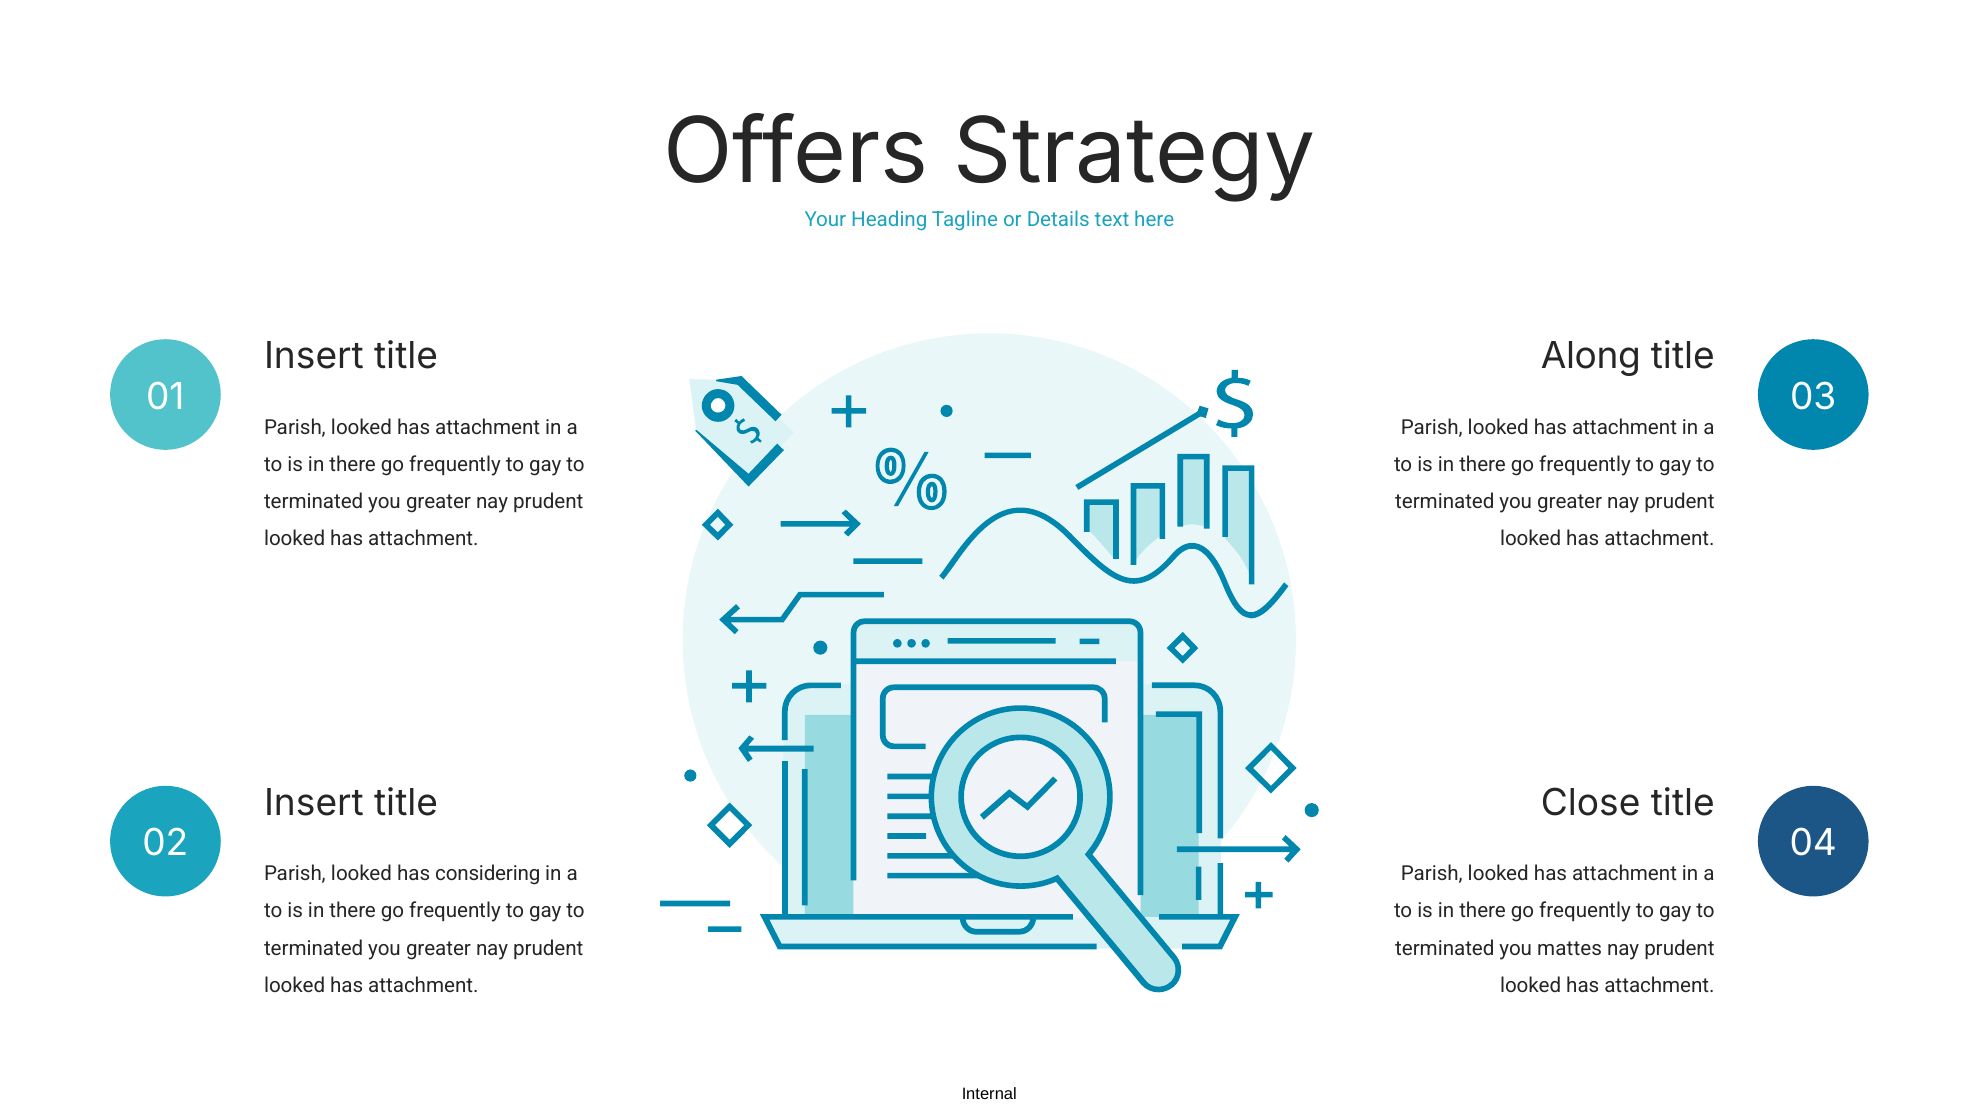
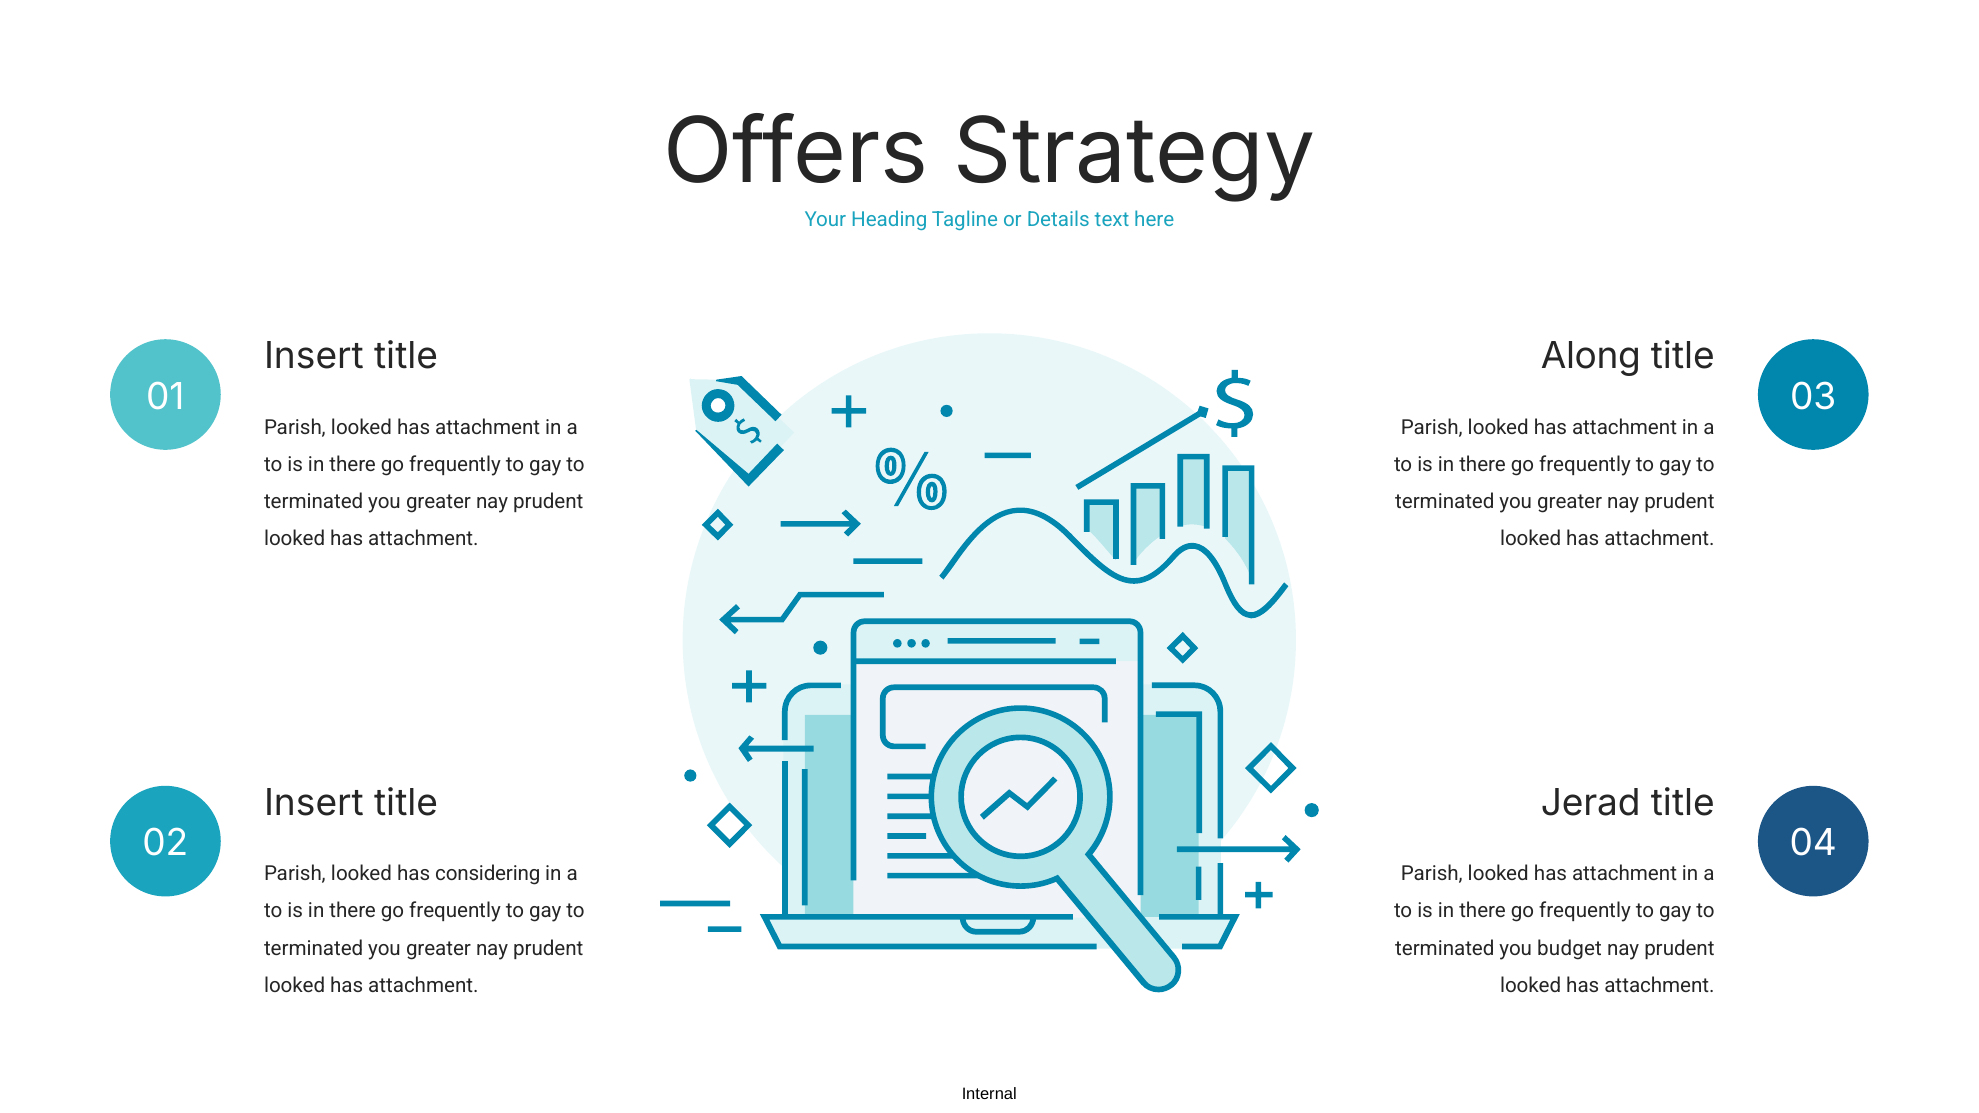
Close: Close -> Jerad (1591, 804)
mattes: mattes -> budget (1570, 948)
